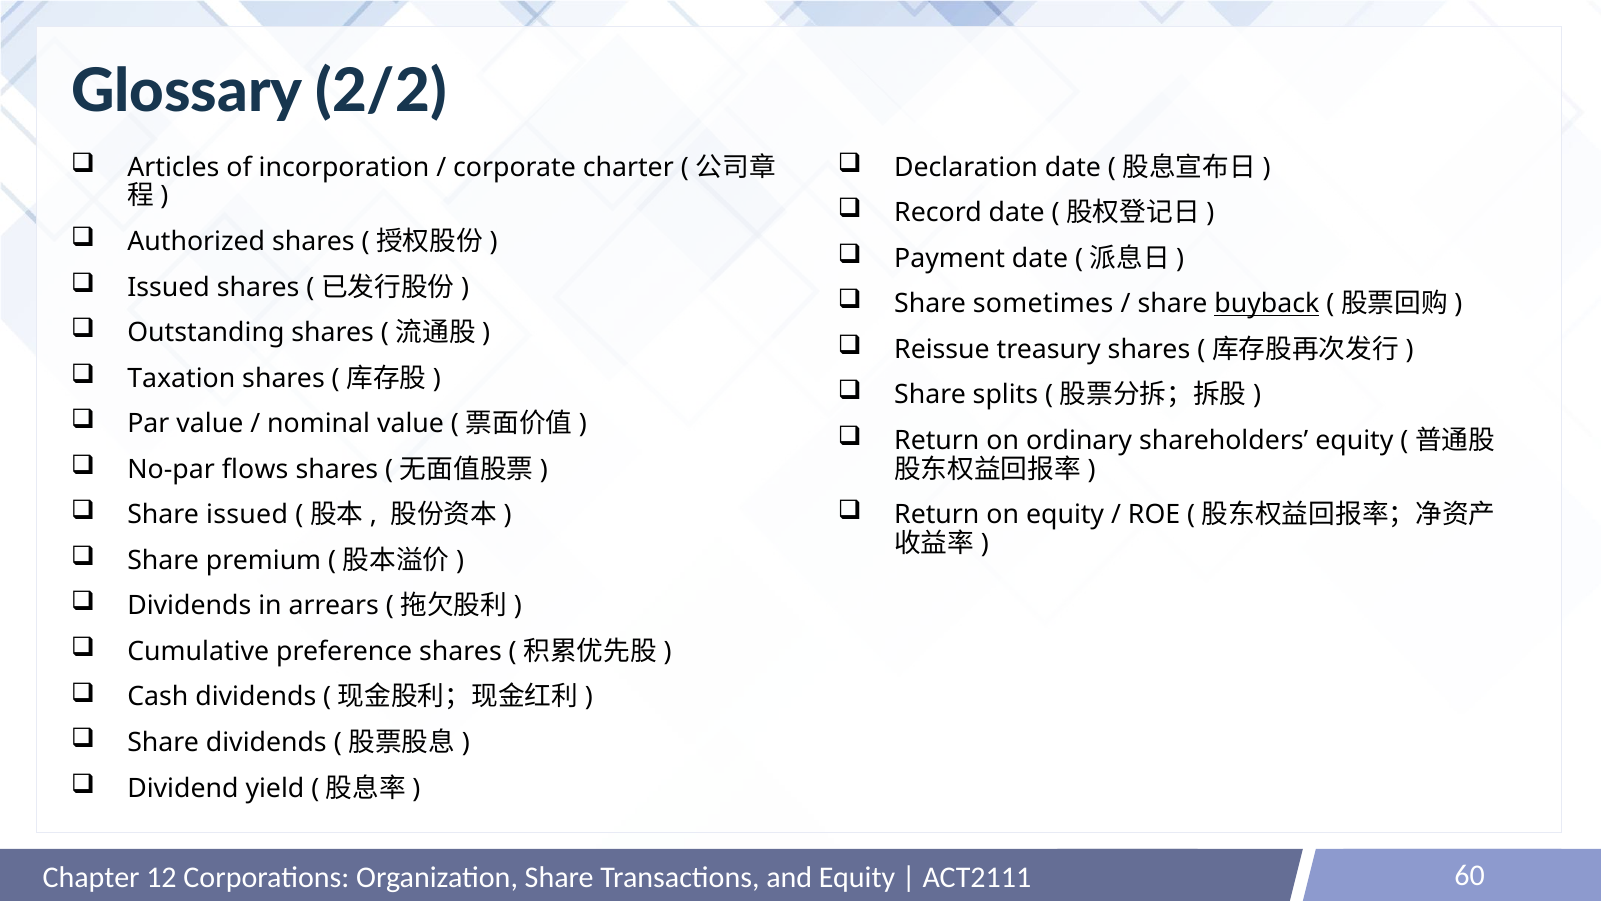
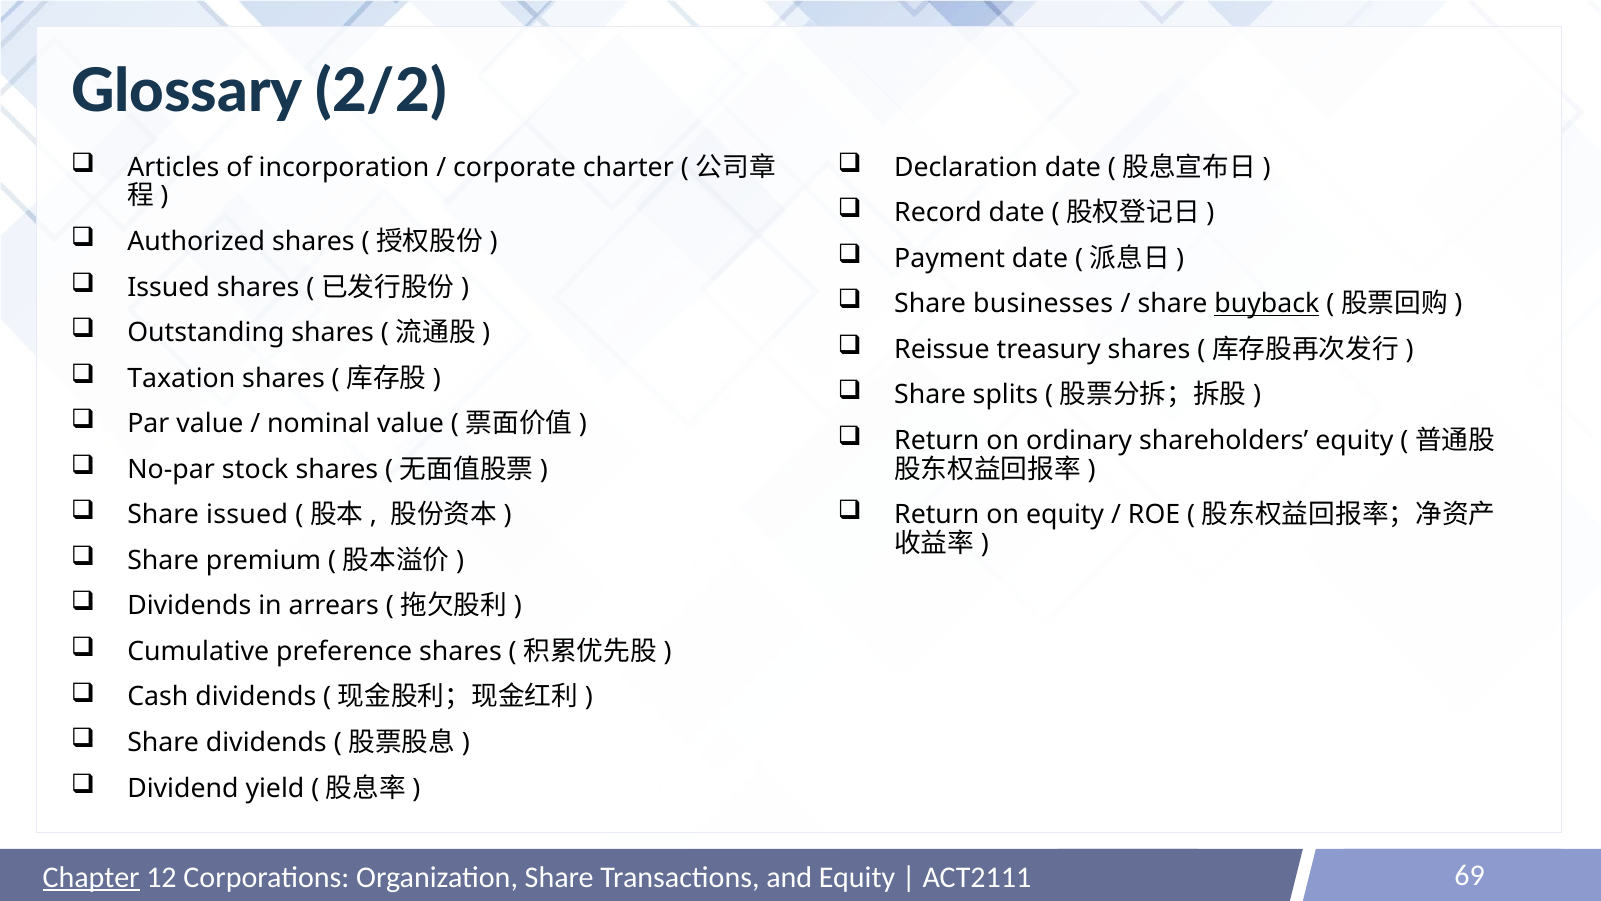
sometimes: sometimes -> businesses (1043, 304)
flows: flows -> stock (255, 469)
Chapter underline: none -> present (91, 877)
60: 60 -> 69 (1470, 876)
